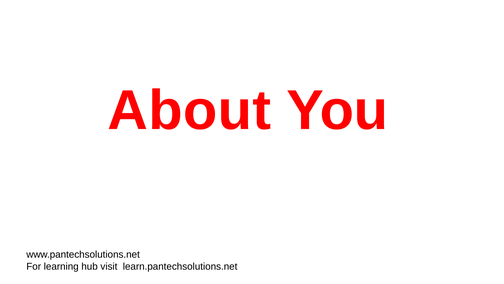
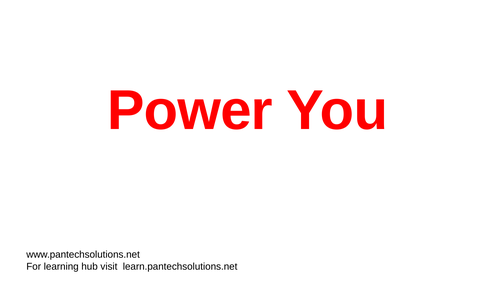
About: About -> Power (190, 110)
